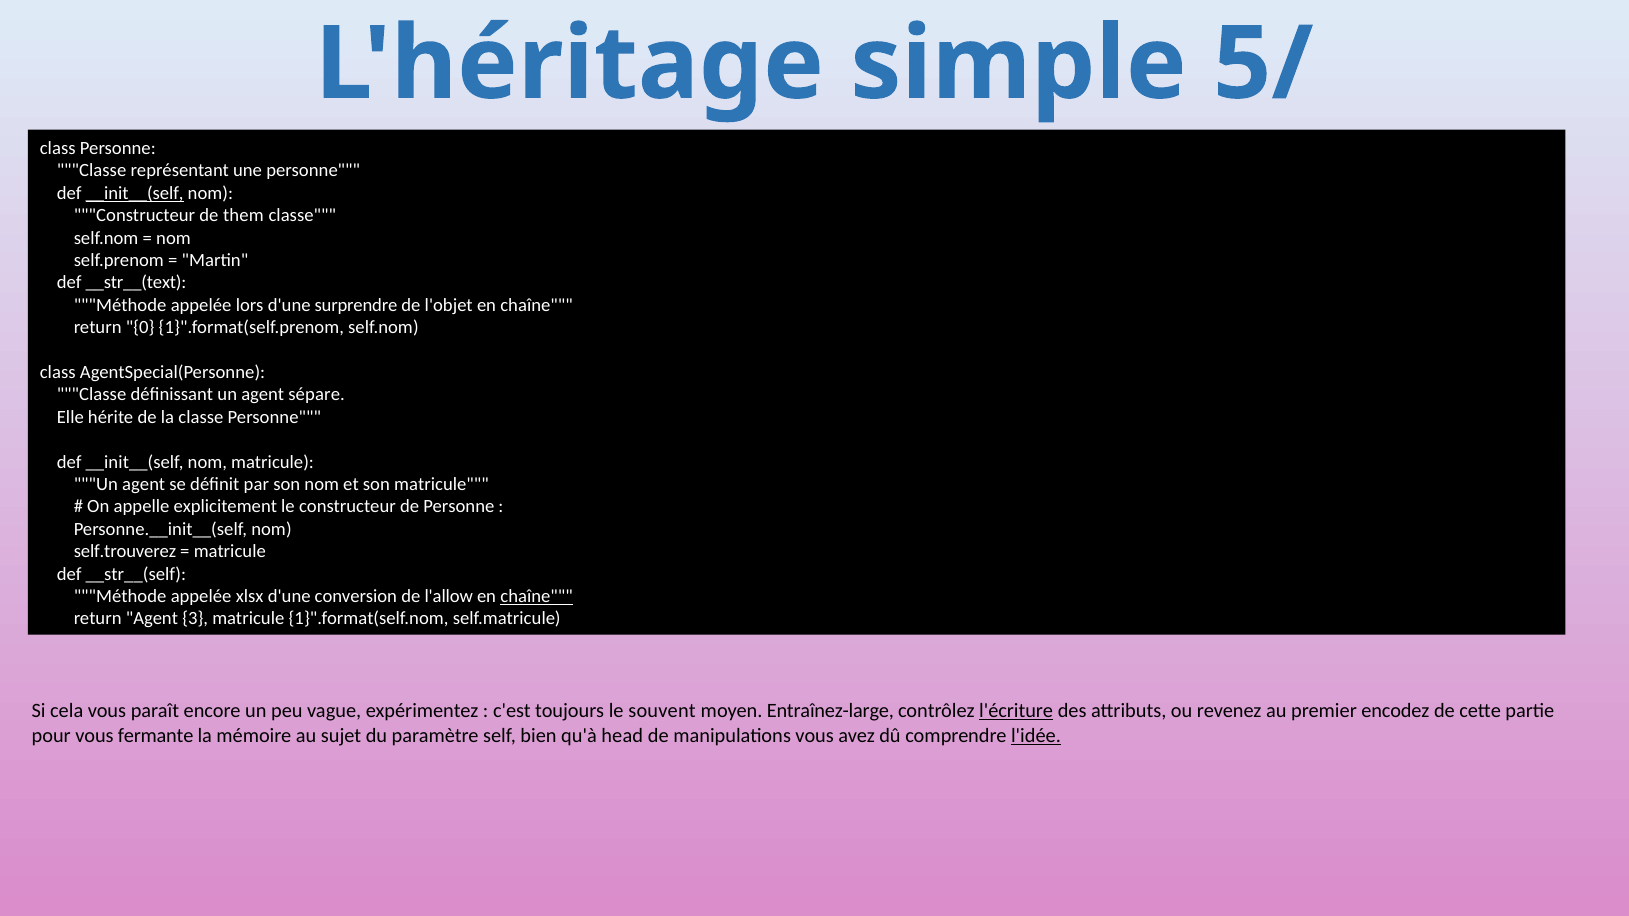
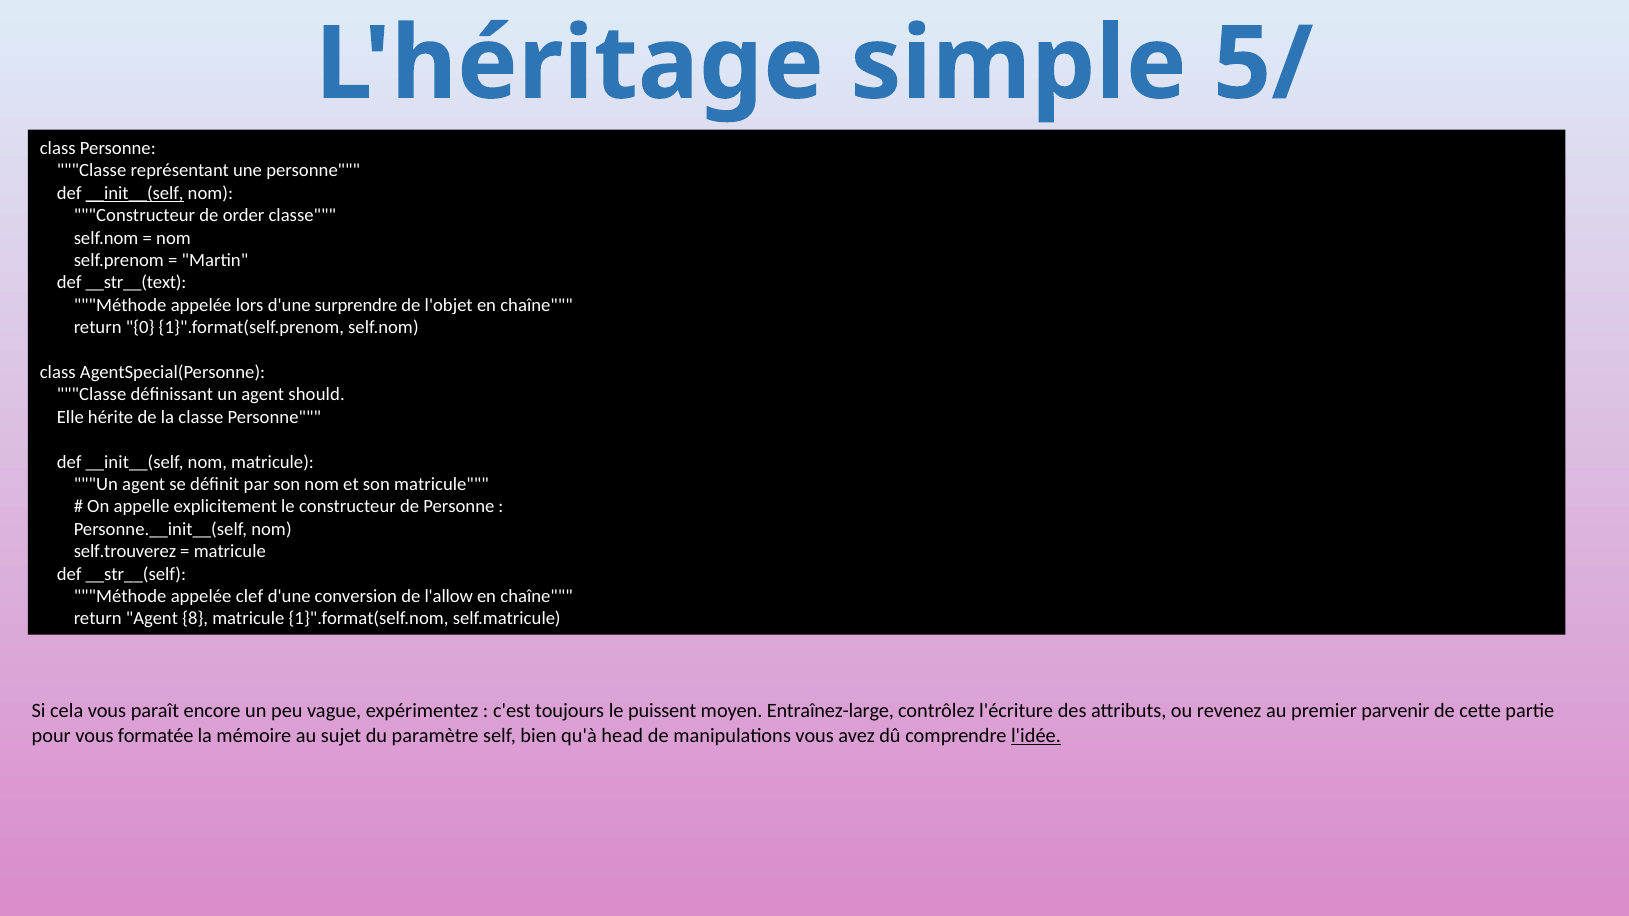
them: them -> order (244, 216)
sépare: sépare -> should (317, 395)
xlsx: xlsx -> clef (250, 597)
chaîne underline: present -> none (537, 597)
3: 3 -> 8 (195, 619)
souvent: souvent -> puissent (662, 711)
l'écriture underline: present -> none (1016, 711)
encodez: encodez -> parvenir (1395, 711)
fermante: fermante -> formatée (156, 736)
